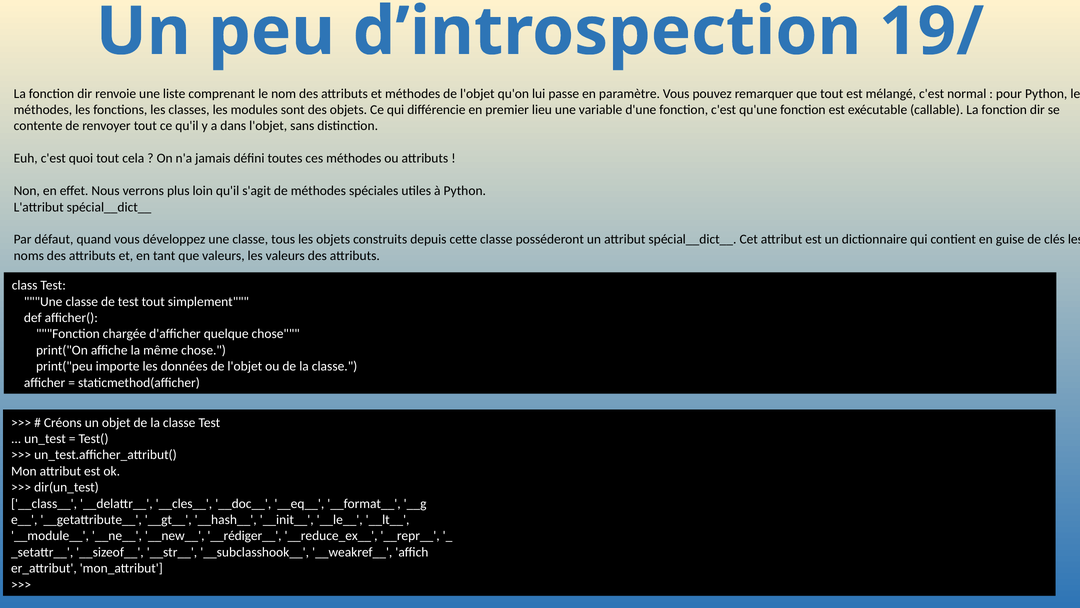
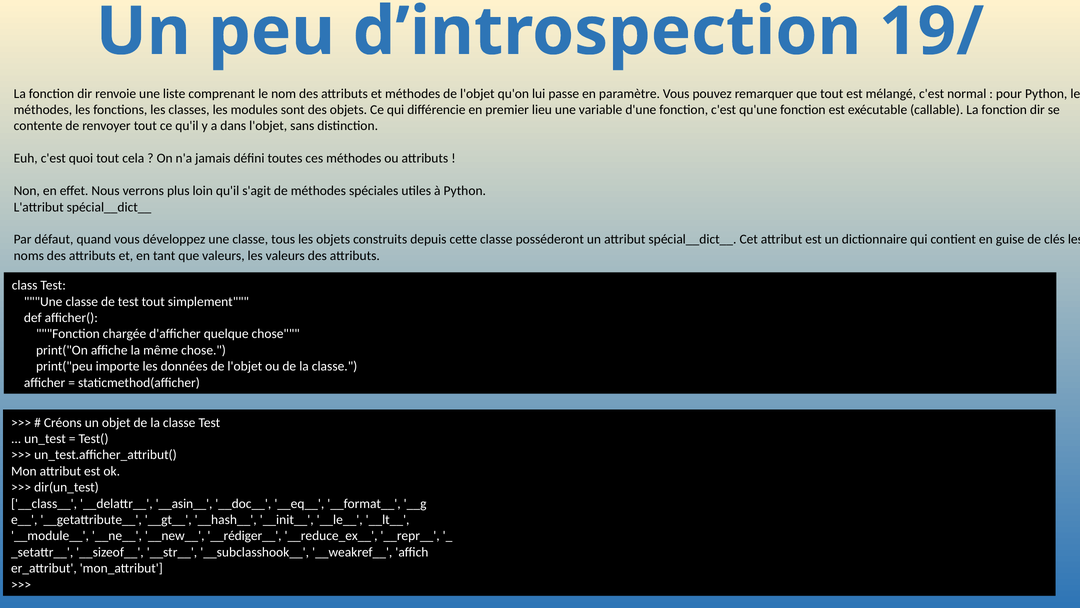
__cles__: __cles__ -> __asin__ (184, 503)
